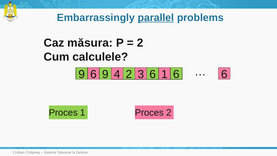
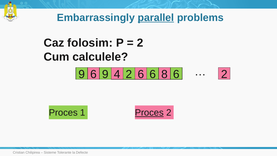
măsura: măsura -> folosim (90, 43)
2 3: 3 -> 6 (141, 74)
6 1: 1 -> 8 (164, 74)
6 6: 6 -> 2 (224, 74)
Proces underline: none -> present (149, 113)
